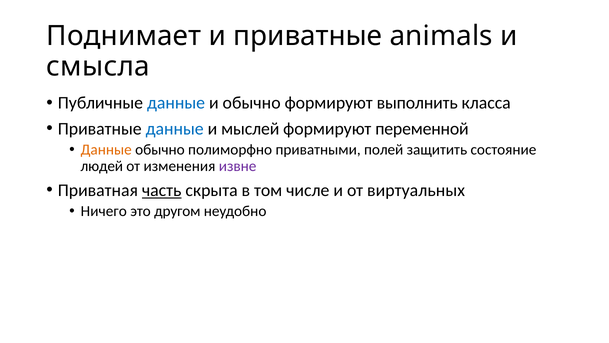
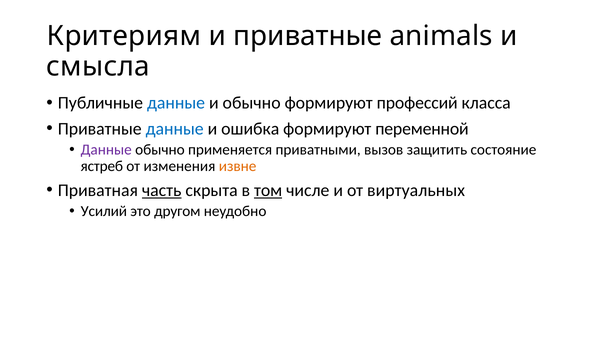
Поднимает: Поднимает -> Критериям (124, 36)
выполнить: выполнить -> профессий (417, 103)
мыслей: мыслей -> ошибка (250, 128)
Данные colour: orange -> purple (106, 149)
полиморфно: полиморфно -> применяется (230, 149)
полей: полей -> вызов (384, 149)
людей: людей -> ястреб (102, 166)
извне colour: purple -> orange (238, 166)
том underline: none -> present (268, 190)
Ничего: Ничего -> Усилий (104, 211)
